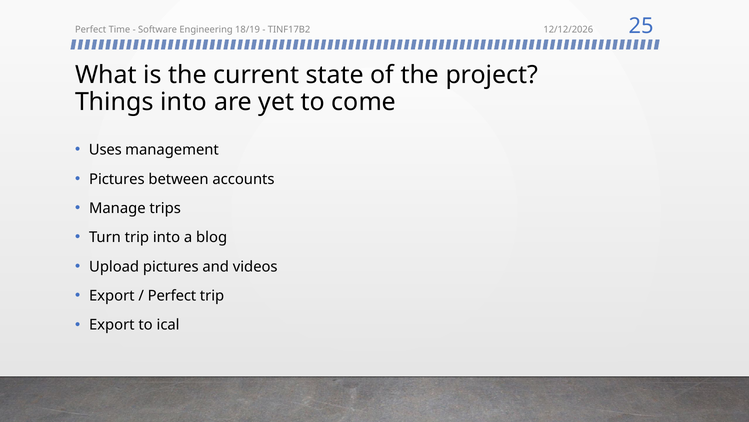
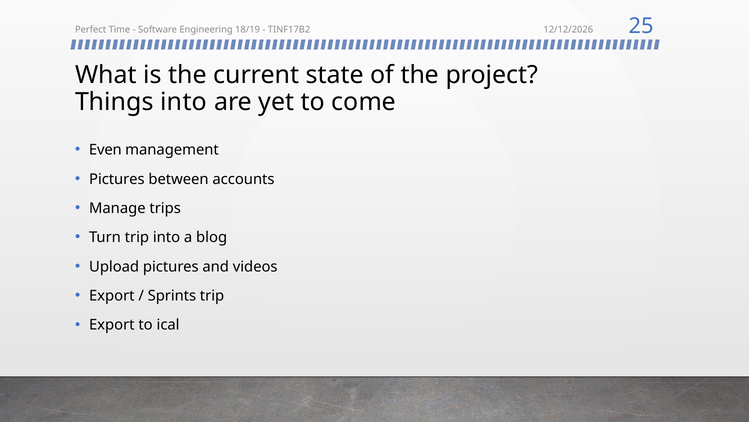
Uses: Uses -> Even (105, 150)
Perfect: Perfect -> Sprints (172, 295)
